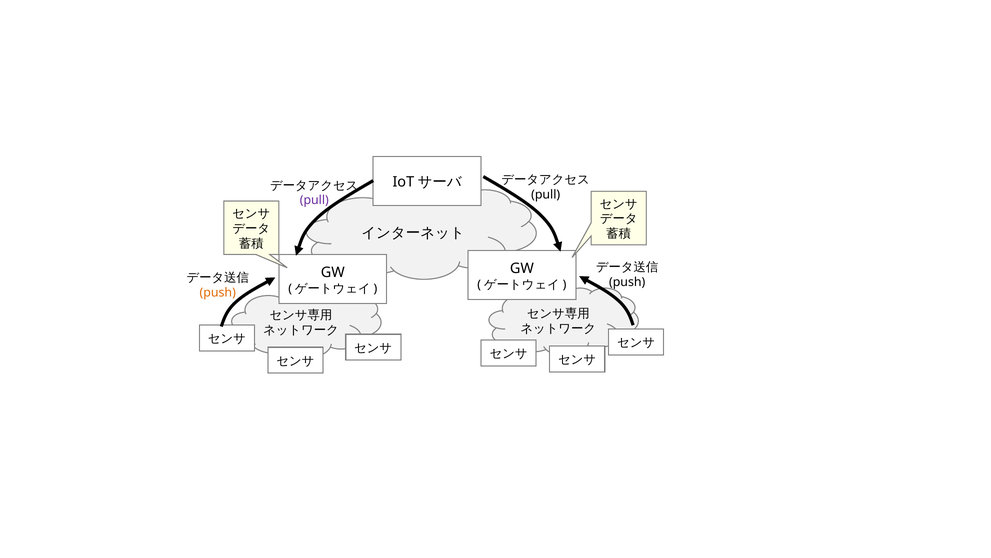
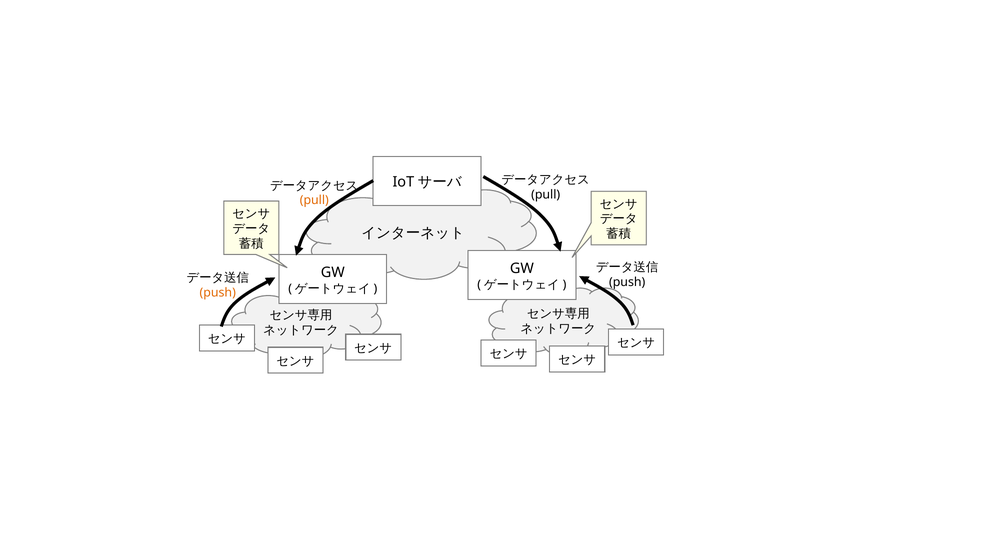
pull colour: purple -> orange (314, 200)
